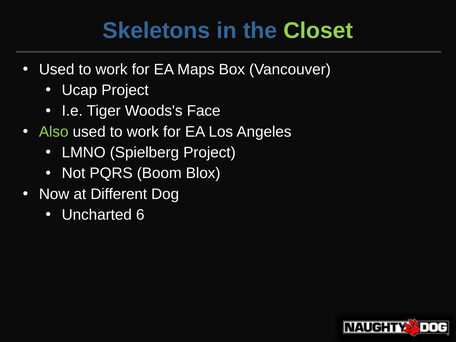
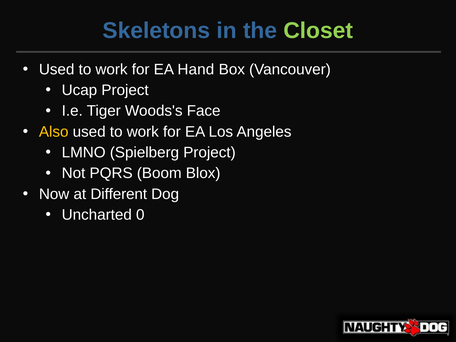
Maps: Maps -> Hand (196, 69)
Also colour: light green -> yellow (54, 132)
6: 6 -> 0 (140, 215)
